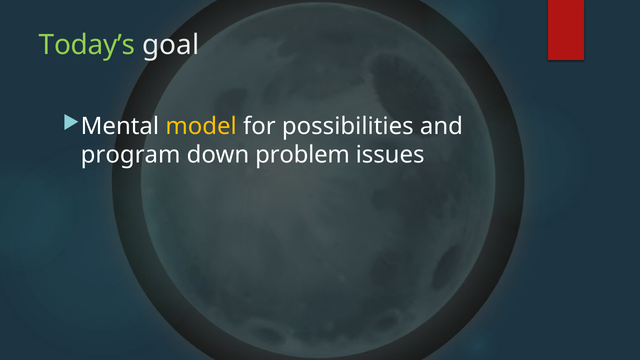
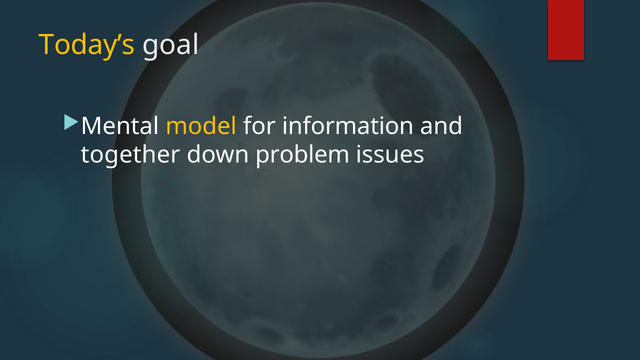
Today’s colour: light green -> yellow (87, 45)
possibilities: possibilities -> information (348, 126)
program: program -> together (131, 155)
